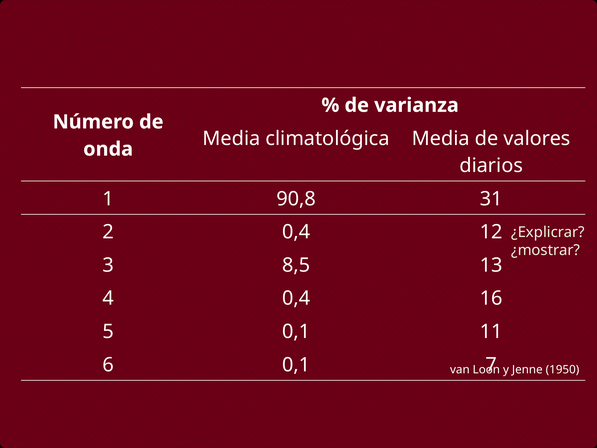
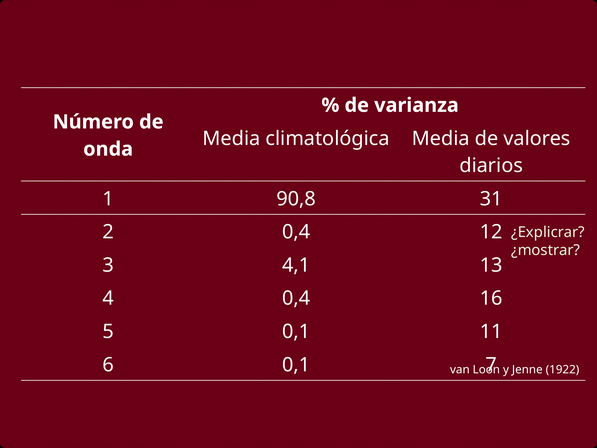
8,5: 8,5 -> 4,1 (296, 265)
1950: 1950 -> 1922 (562, 369)
